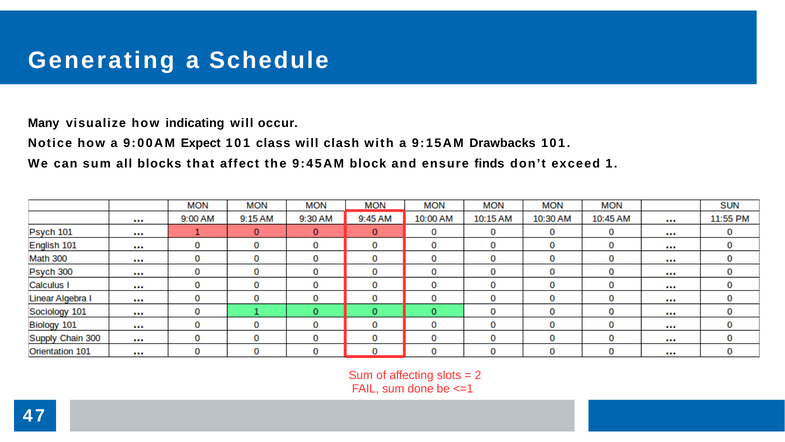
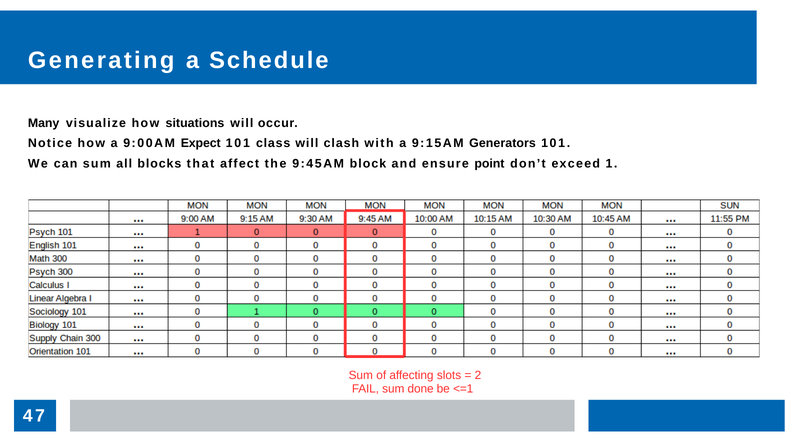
indicating: indicating -> situations (195, 123)
Drawbacks: Drawbacks -> Generators (503, 143)
finds: finds -> point (489, 163)
